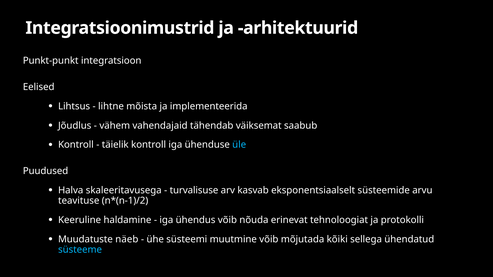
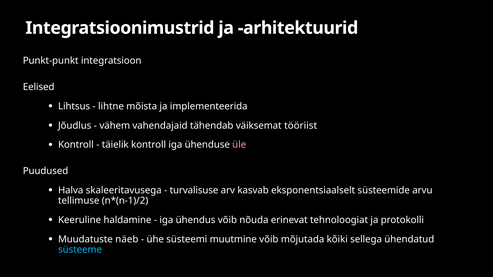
saabub: saabub -> tööriist (301, 126)
üle colour: light blue -> pink (239, 145)
teavituse: teavituse -> tellimuse (79, 201)
